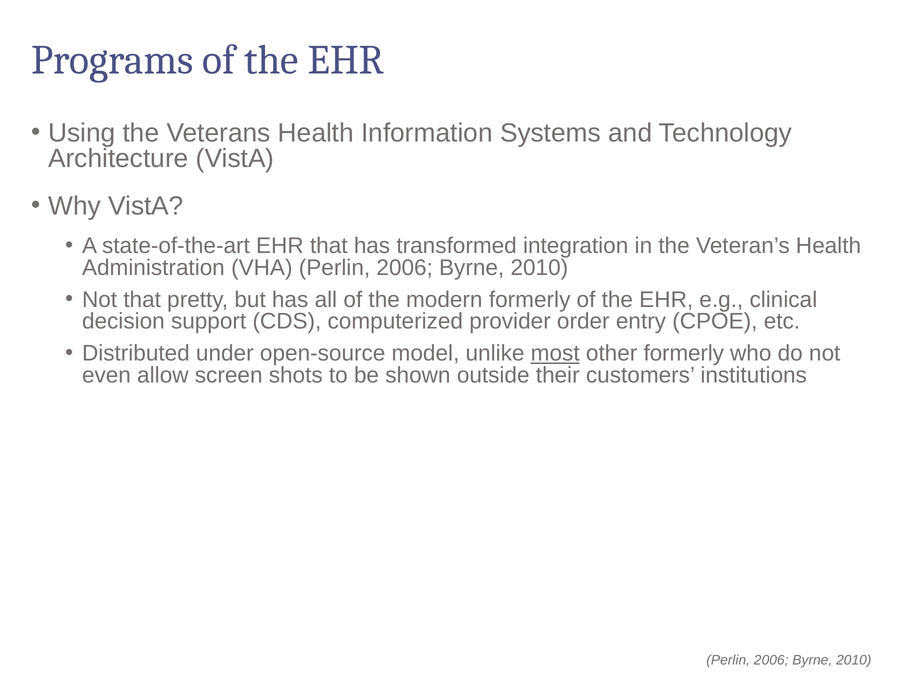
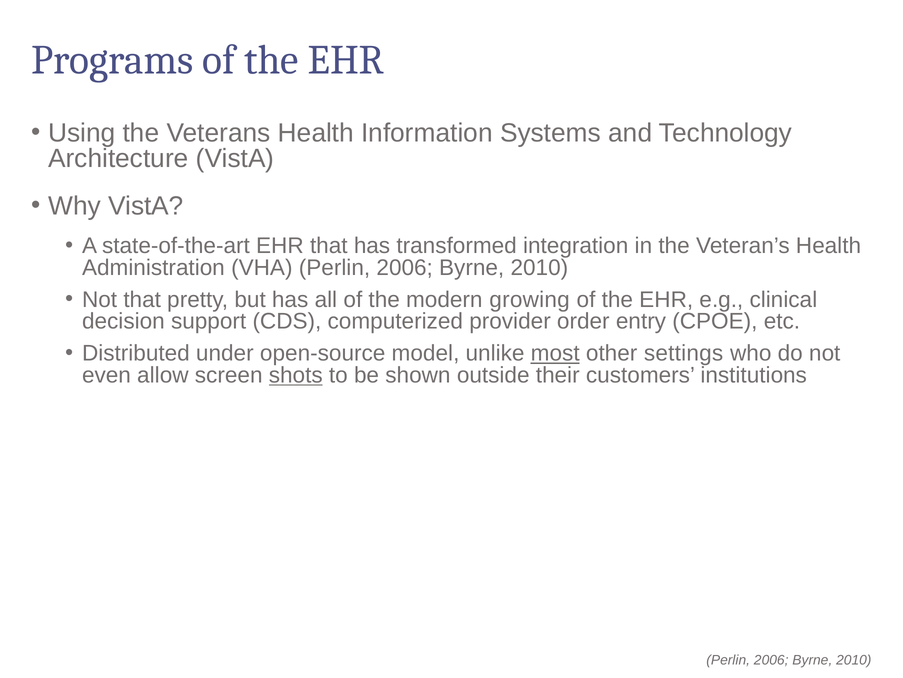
modern formerly: formerly -> growing (530, 299)
other formerly: formerly -> settings (684, 353)
shots underline: none -> present (296, 375)
